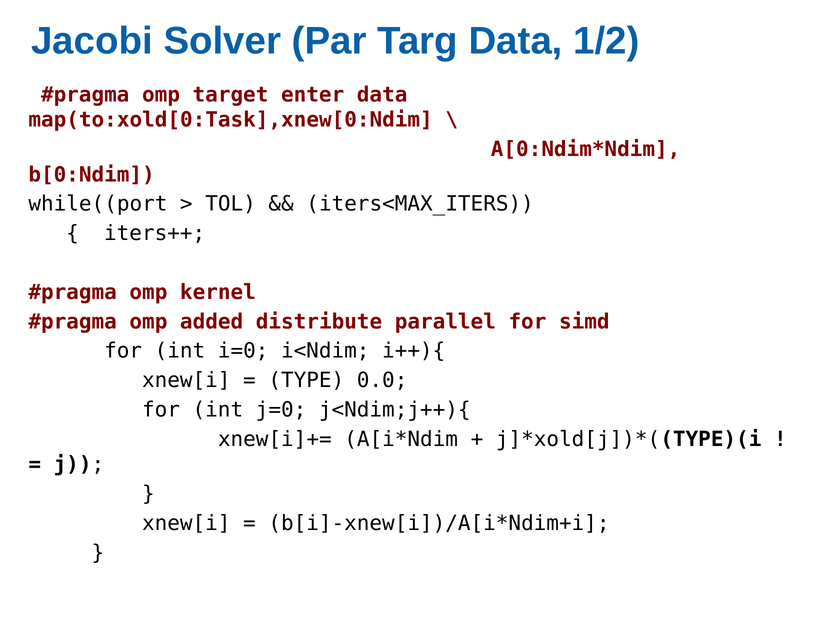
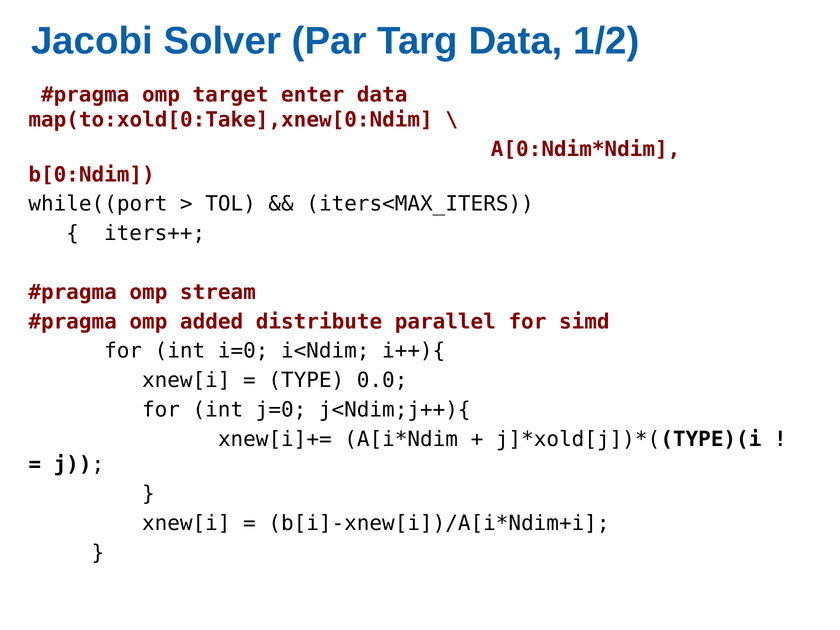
map(to:xold[0:Task],xnew[0:Ndim: map(to:xold[0:Task],xnew[0:Ndim -> map(to:xold[0:Take],xnew[0:Ndim (231, 120)
kernel: kernel -> stream (218, 292)
